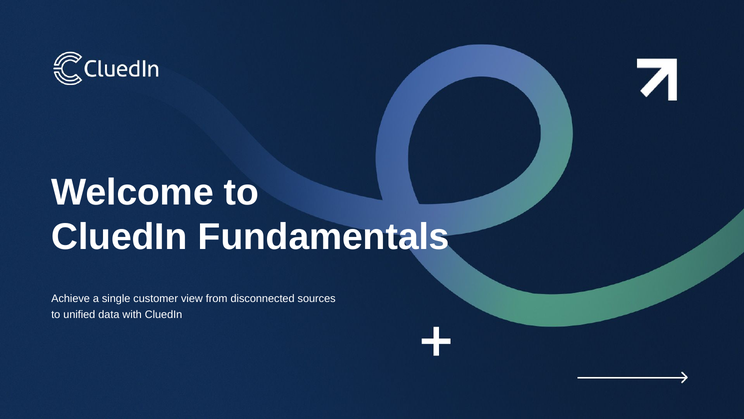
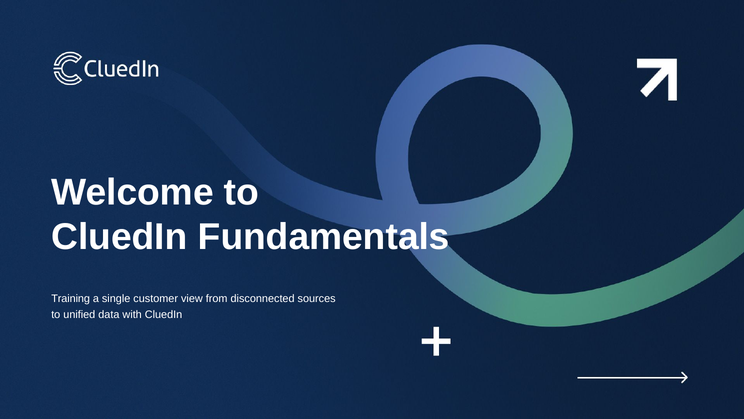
Achieve: Achieve -> Training (71, 299)
